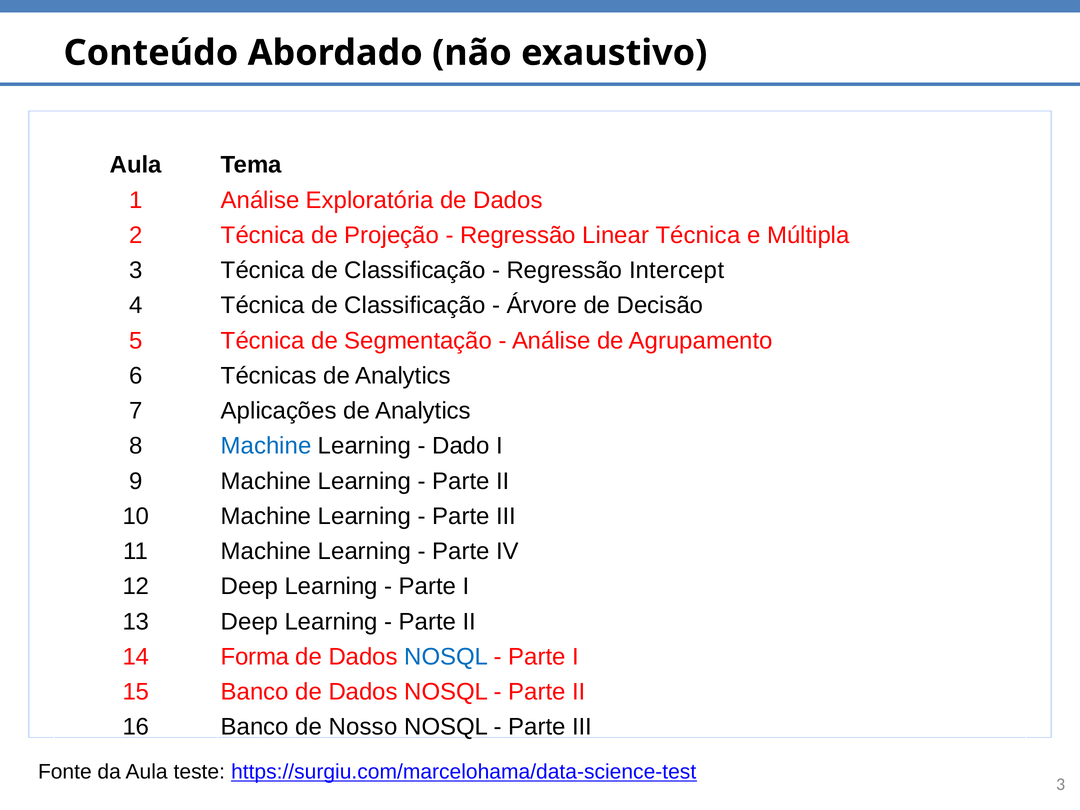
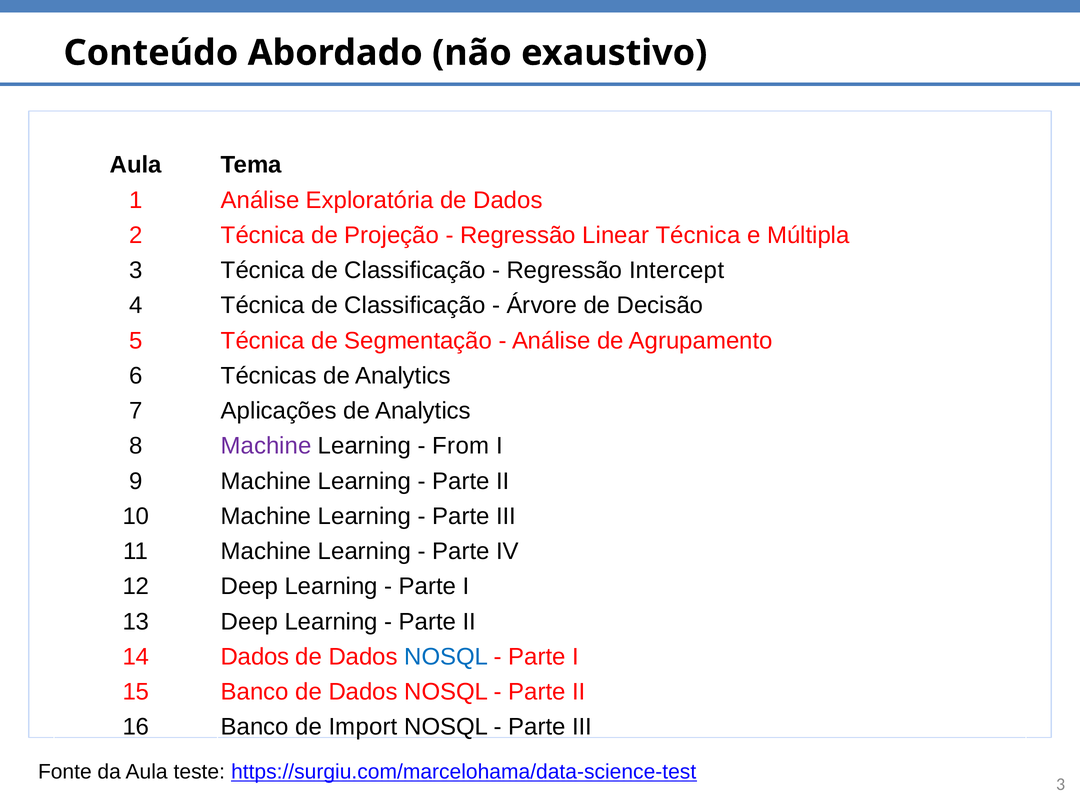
Machine colour: blue -> purple (266, 446)
Dado: Dado -> From (461, 446)
14 Forma: Forma -> Dados (255, 657)
Nosso: Nosso -> Import (363, 727)
